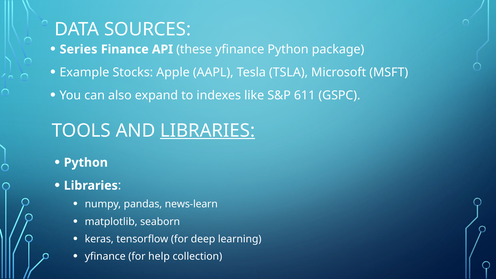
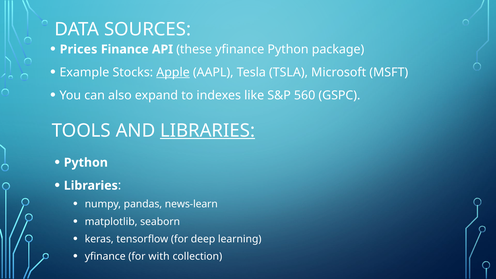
Series: Series -> Prices (79, 49)
Apple underline: none -> present (173, 72)
611: 611 -> 560 (305, 95)
help: help -> with (159, 257)
